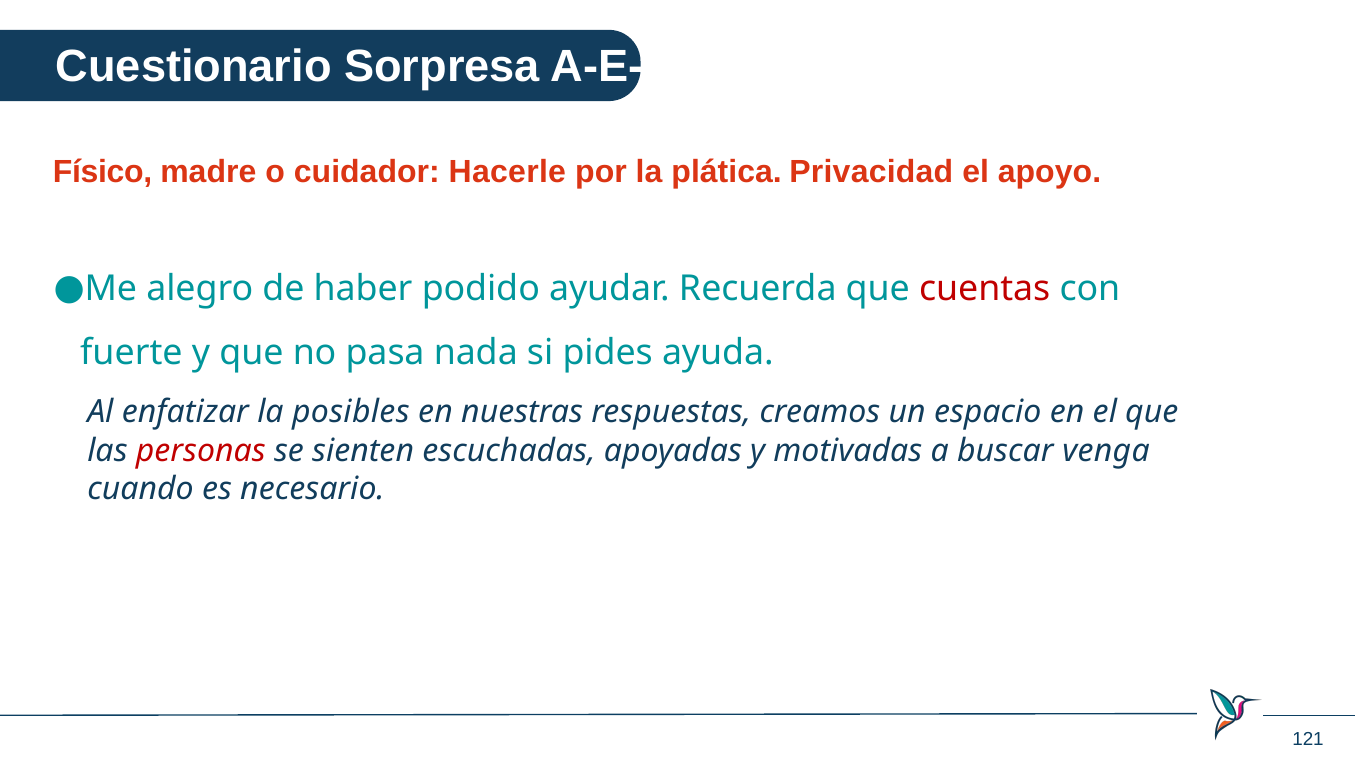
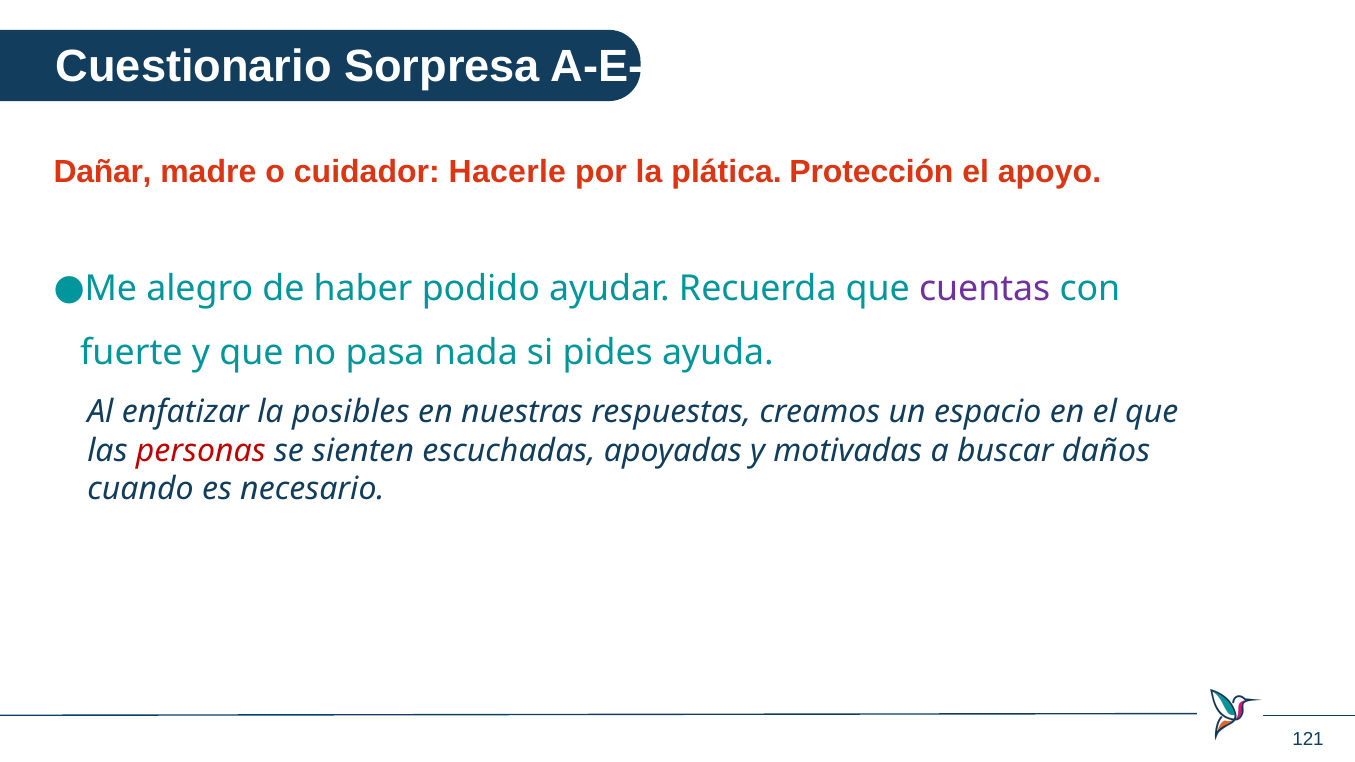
Físico: Físico -> Dañar (103, 172)
Privacidad: Privacidad -> Protección (871, 172)
cuentas colour: red -> purple (985, 289)
venga: venga -> daños (1106, 451)
